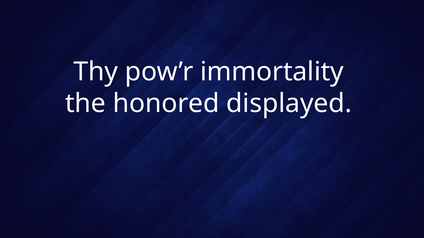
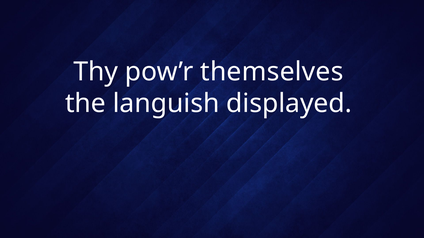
immortality: immortality -> themselves (272, 72)
honored: honored -> languish (166, 104)
